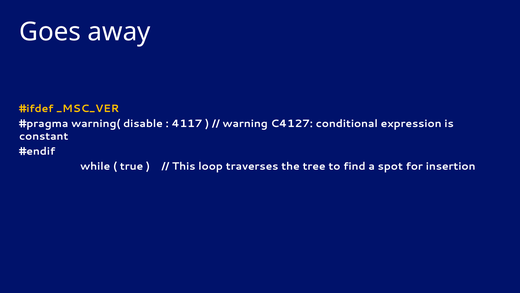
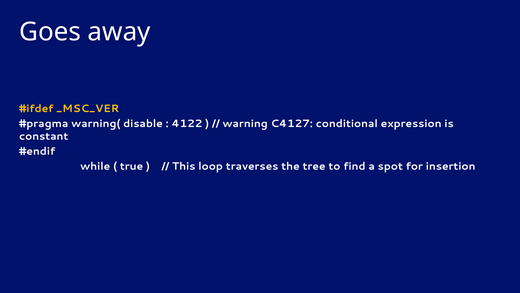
4117: 4117 -> 4122 (187, 123)
